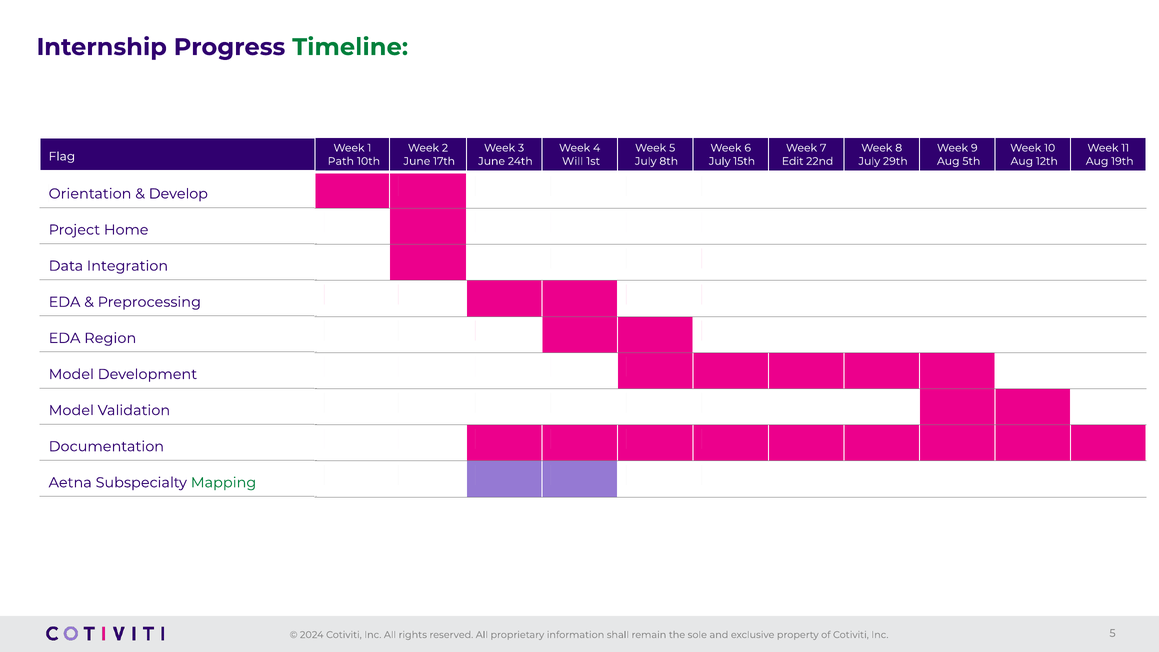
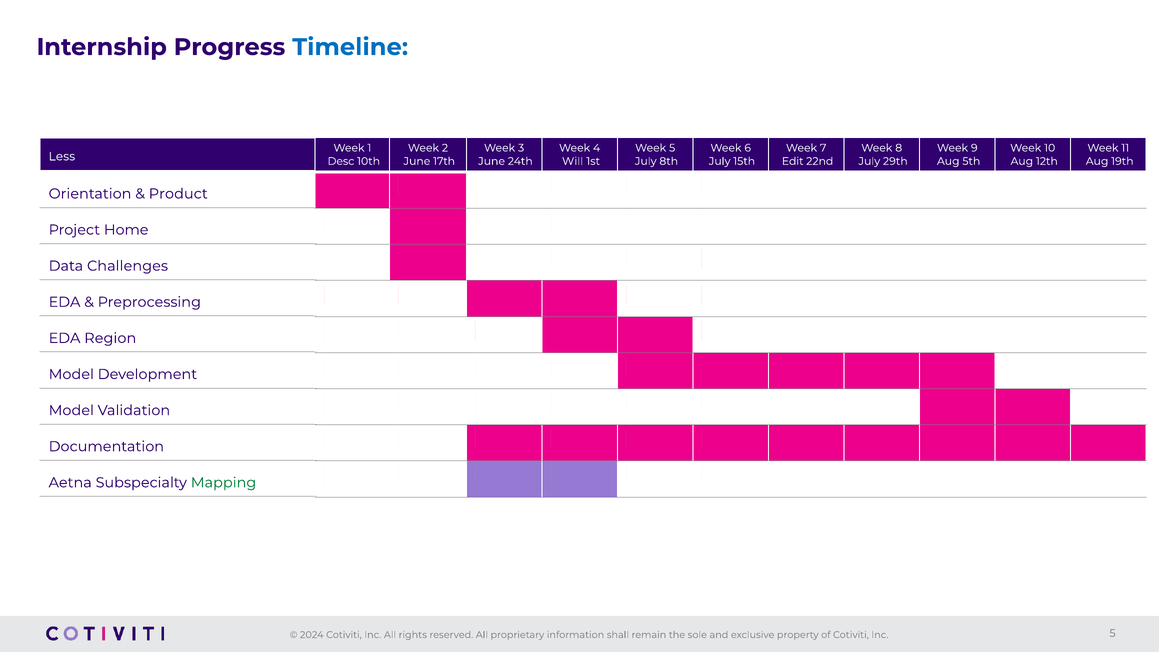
Timeline colour: green -> blue (350, 47)
Flag: Flag -> Less (62, 156)
Path: Path -> Desc (341, 161)
Develop: Develop -> Product (178, 194)
Integration: Integration -> Challenges (127, 266)
